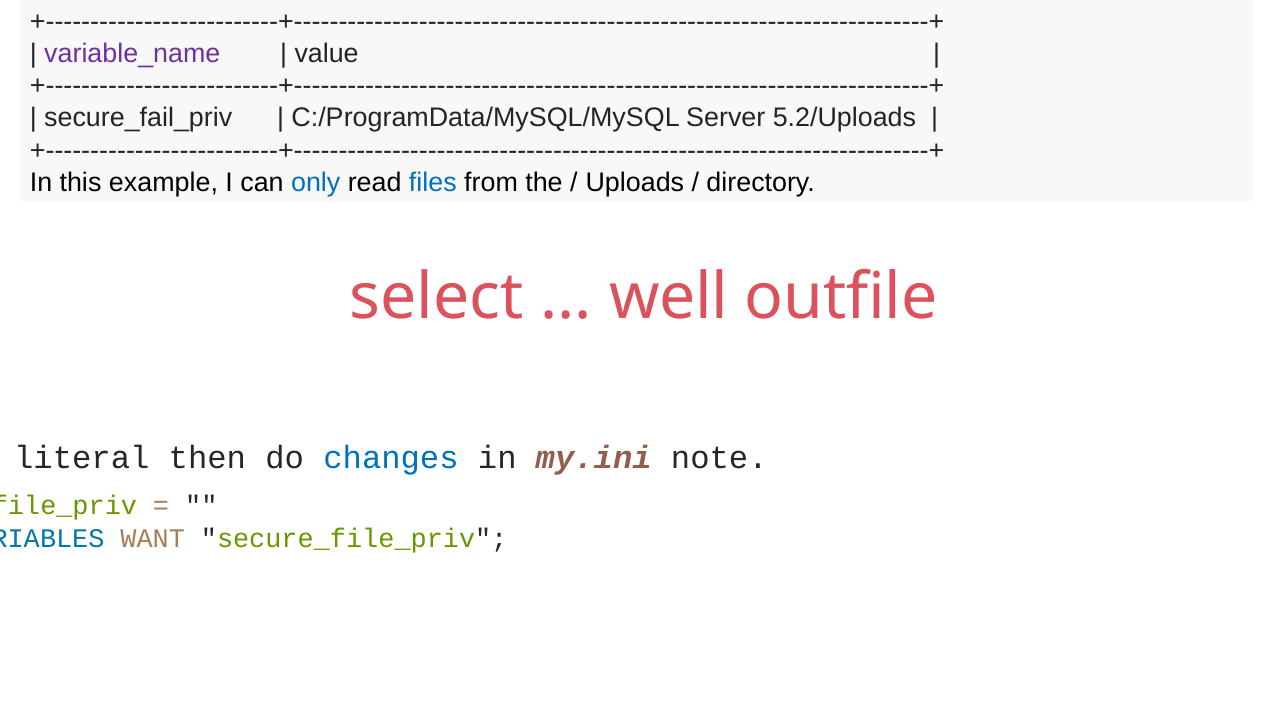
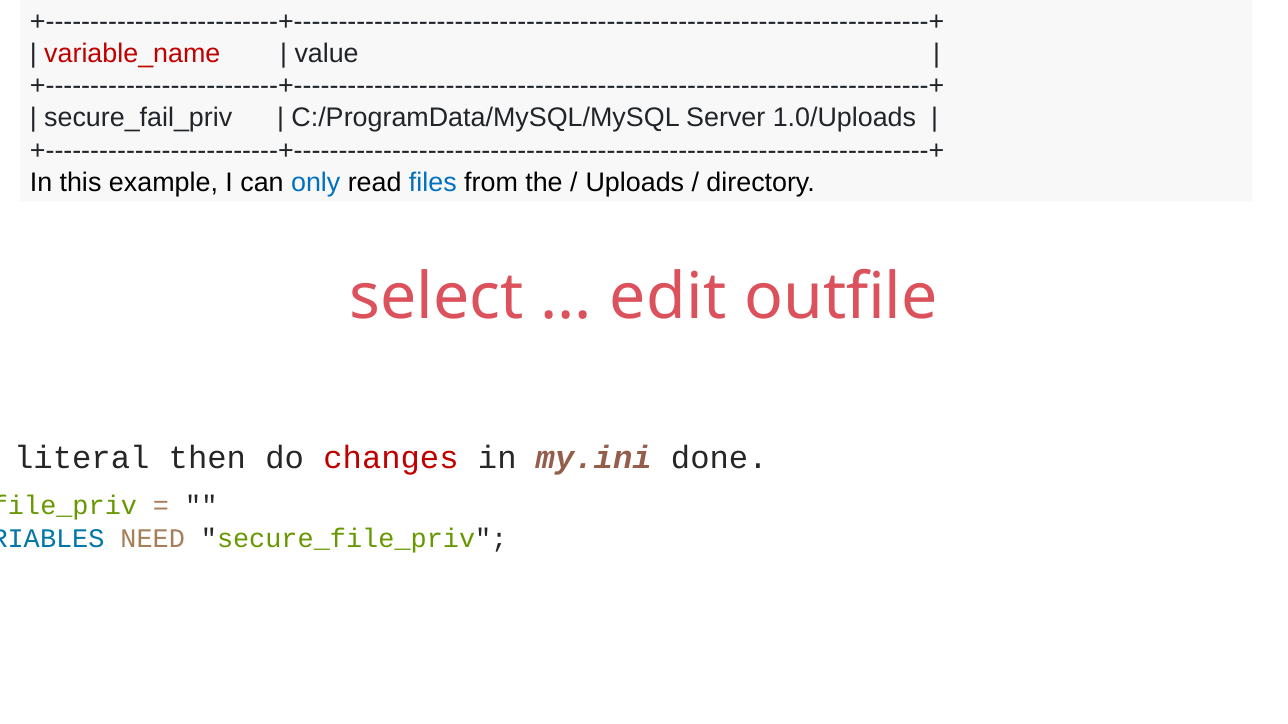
variable_name colour: purple -> red (132, 54)
5.2/Uploads: 5.2/Uploads -> 1.0/Uploads (844, 118)
well: well -> edit (668, 297)
changes colour: blue -> red (391, 459)
note: note -> done (719, 459)
WANT: WANT -> NEED (153, 539)
